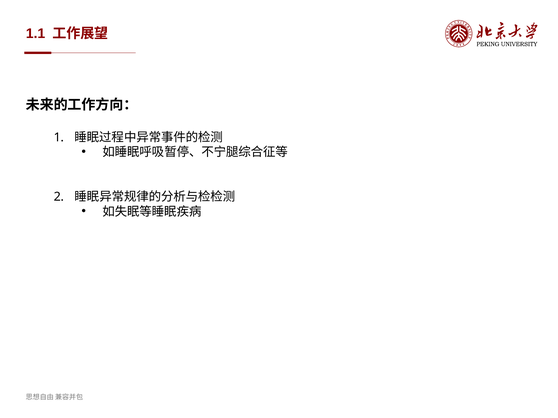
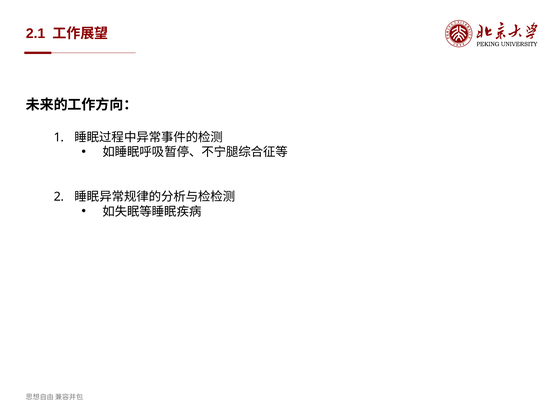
1.1: 1.1 -> 2.1 (36, 34)
